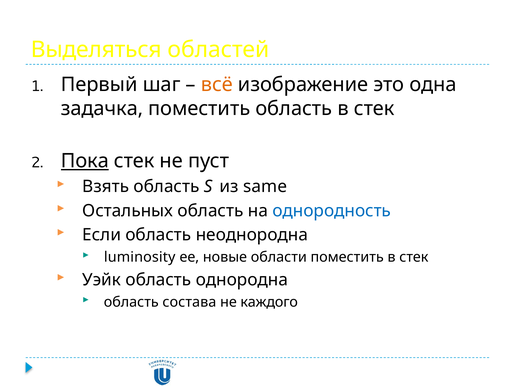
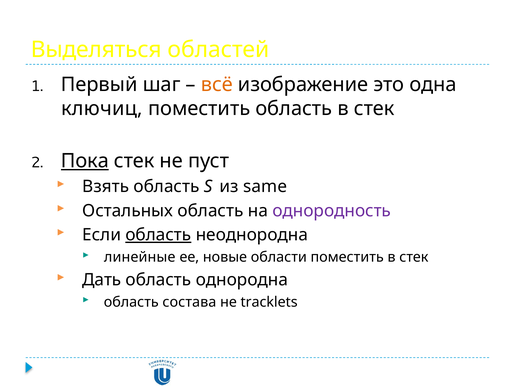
задачка: задачка -> ключиц (102, 109)
однородность colour: blue -> purple (332, 211)
область underline: none -> present (158, 235)
luminosity: luminosity -> линейные (140, 257)
Уэйк: Уэйк -> Дать (102, 280)
каждого: каждого -> tracklets (269, 302)
